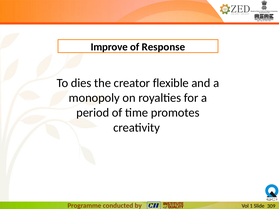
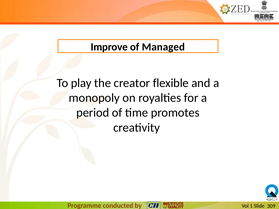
Response: Response -> Managed (163, 47)
dies: dies -> play (81, 83)
